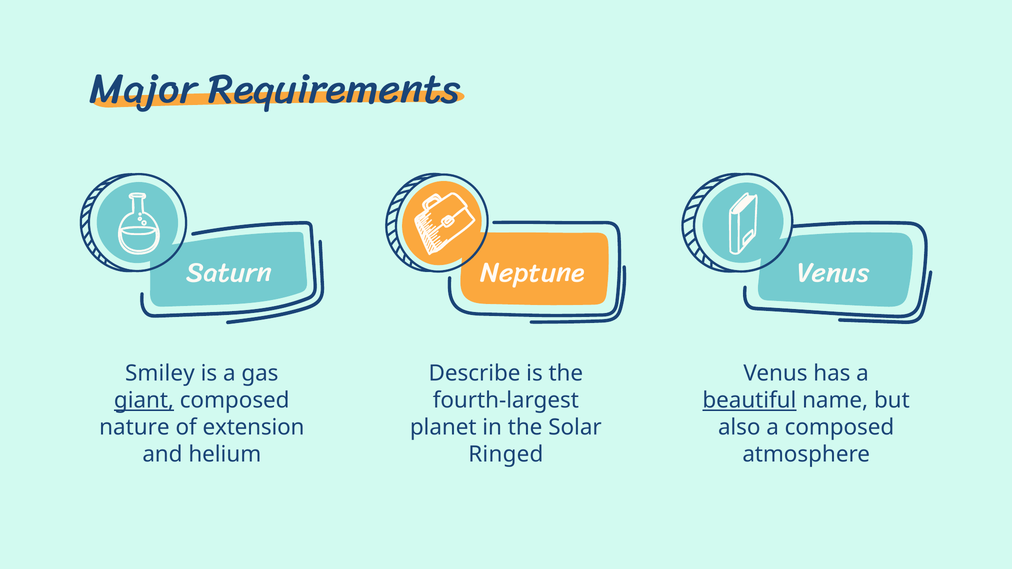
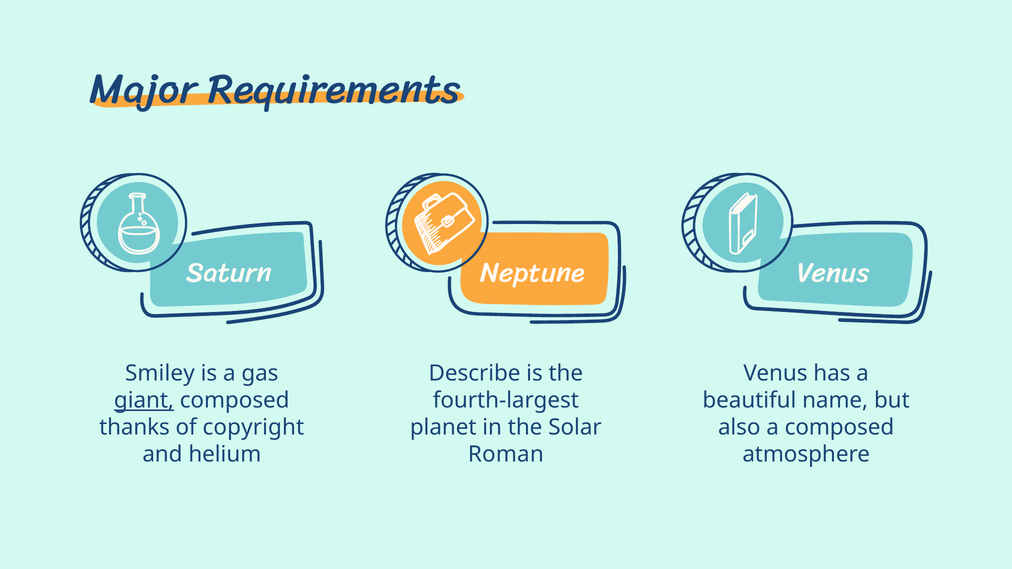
beautiful underline: present -> none (749, 401)
nature: nature -> thanks (134, 428)
extension: extension -> copyright (253, 428)
Ringed: Ringed -> Roman (506, 455)
